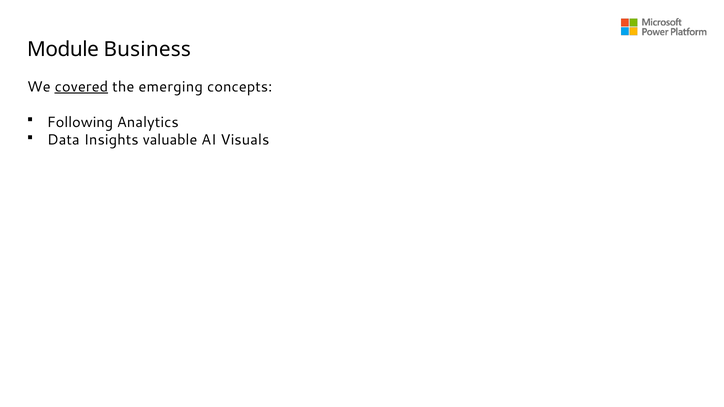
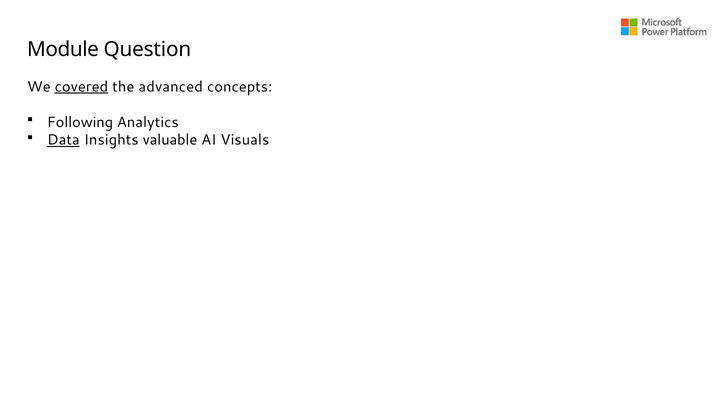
Business: Business -> Question (147, 50)
emerging: emerging -> advanced (171, 87)
Data underline: none -> present (63, 140)
